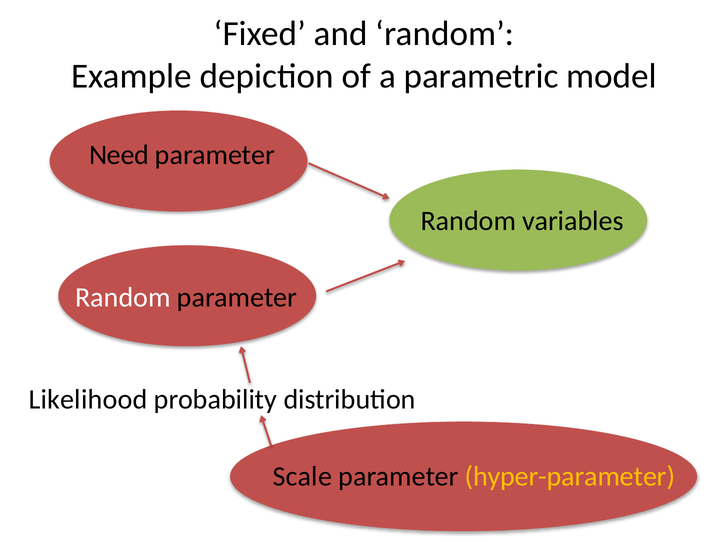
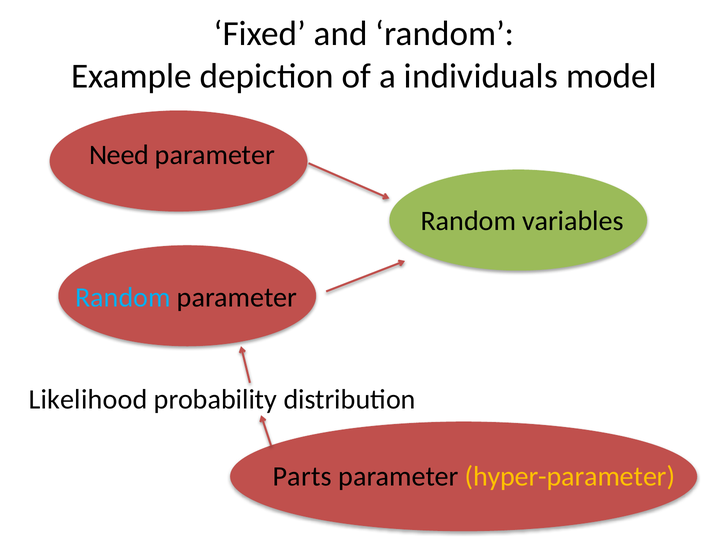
parametric: parametric -> individuals (481, 76)
Random colour: white -> light blue (123, 298)
Scale: Scale -> Parts (302, 477)
